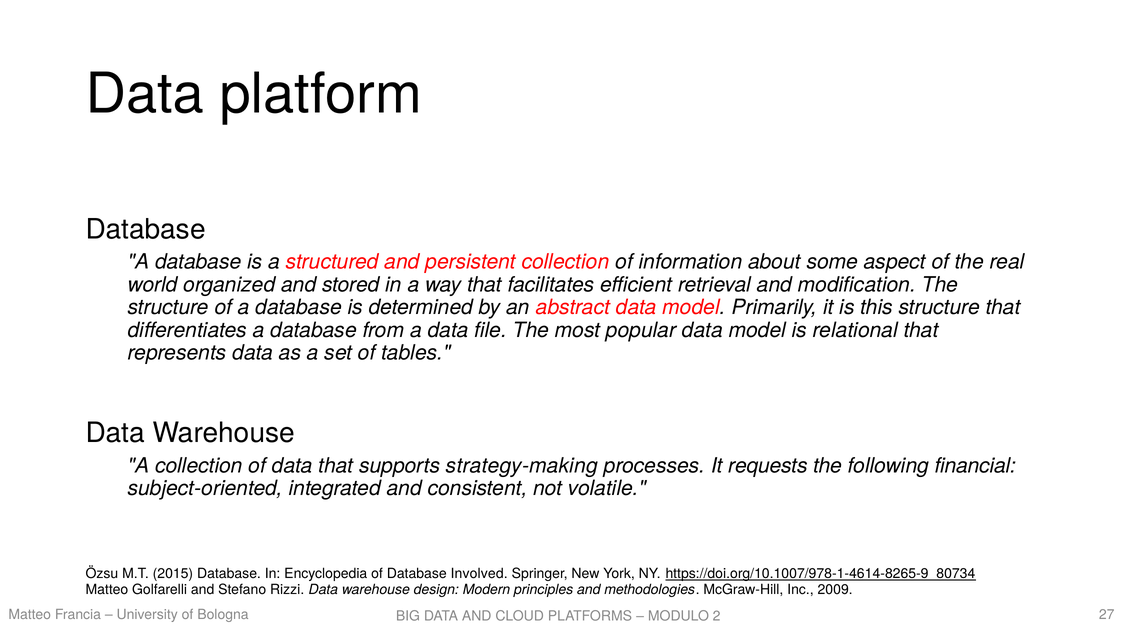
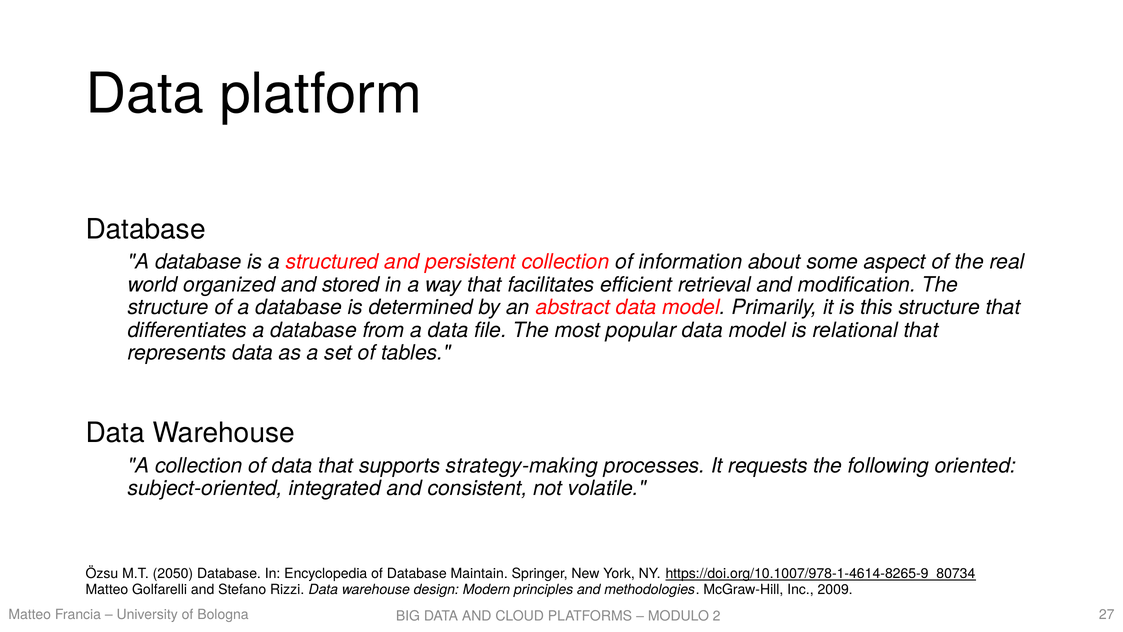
financial: financial -> oriented (975, 465)
2015: 2015 -> 2050 (173, 573)
Involved: Involved -> Maintain (479, 573)
